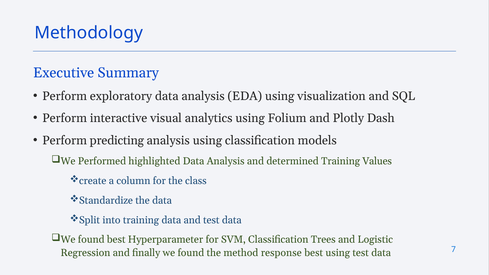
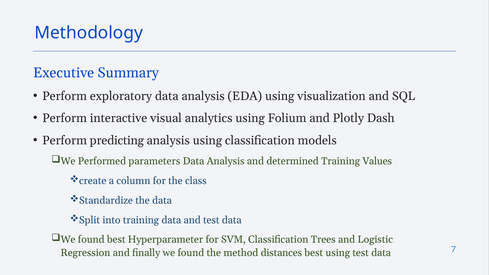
highlighted: highlighted -> parameters (154, 161)
response: response -> distances (281, 253)
